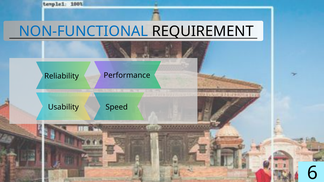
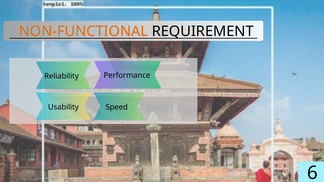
NON-FUNCTIONAL colour: blue -> orange (83, 31)
